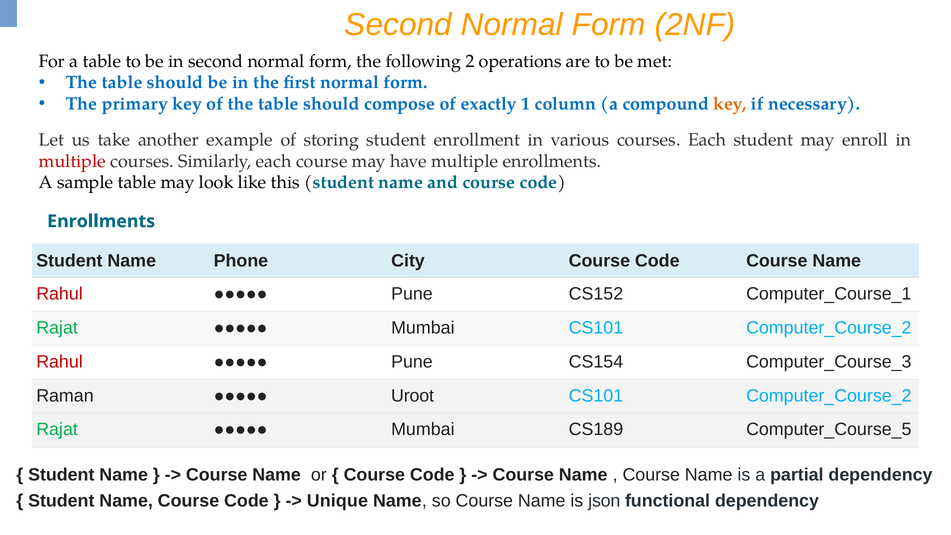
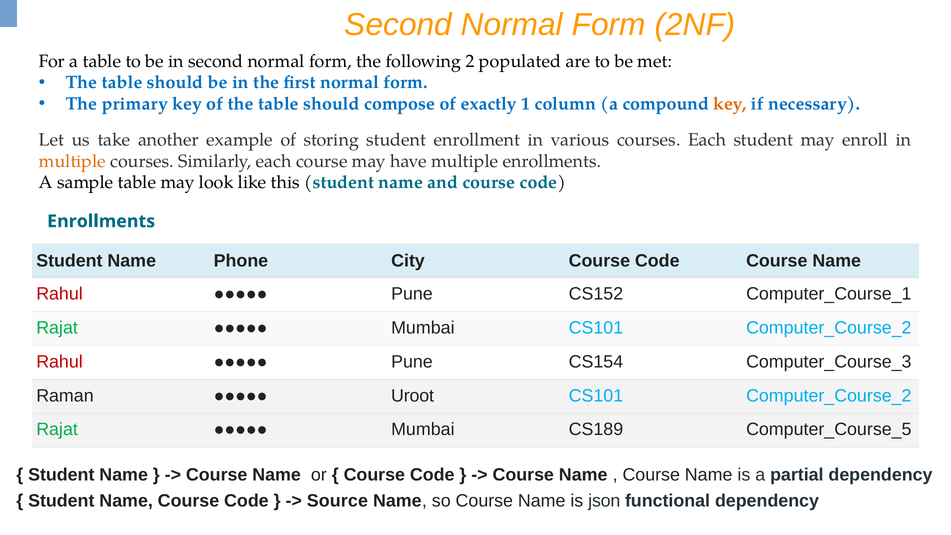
operations: operations -> populated (520, 61)
multiple colour: red -> orange (72, 161)
Unique: Unique -> Source (337, 501)
